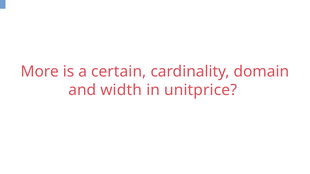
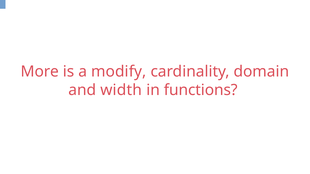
certain: certain -> modify (119, 72)
unitprice: unitprice -> functions (201, 90)
